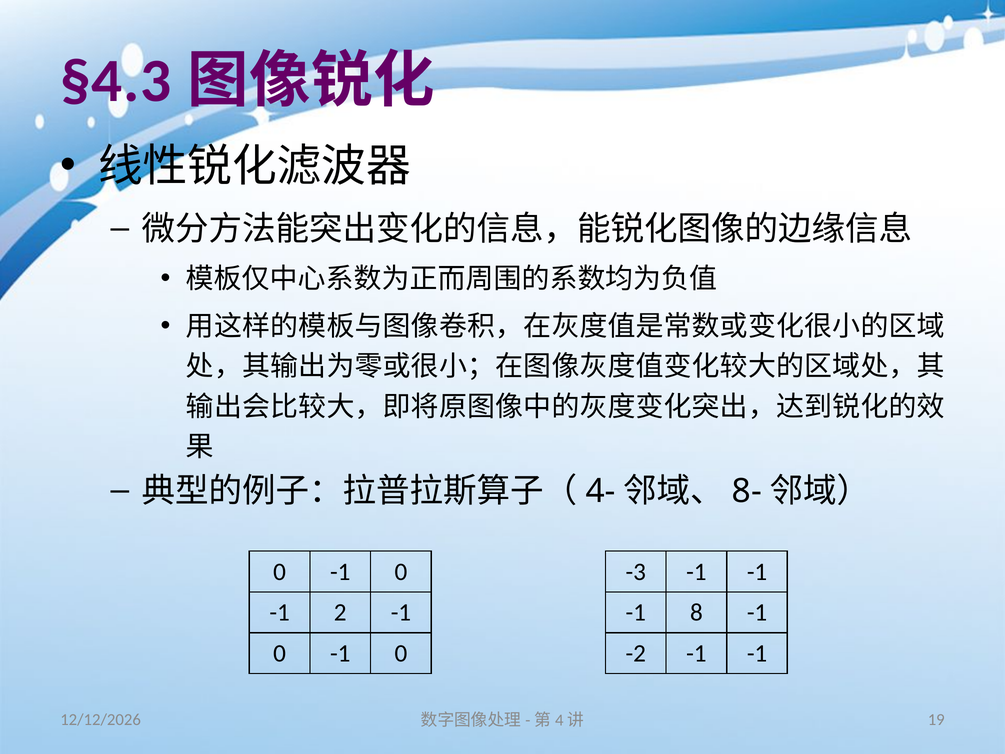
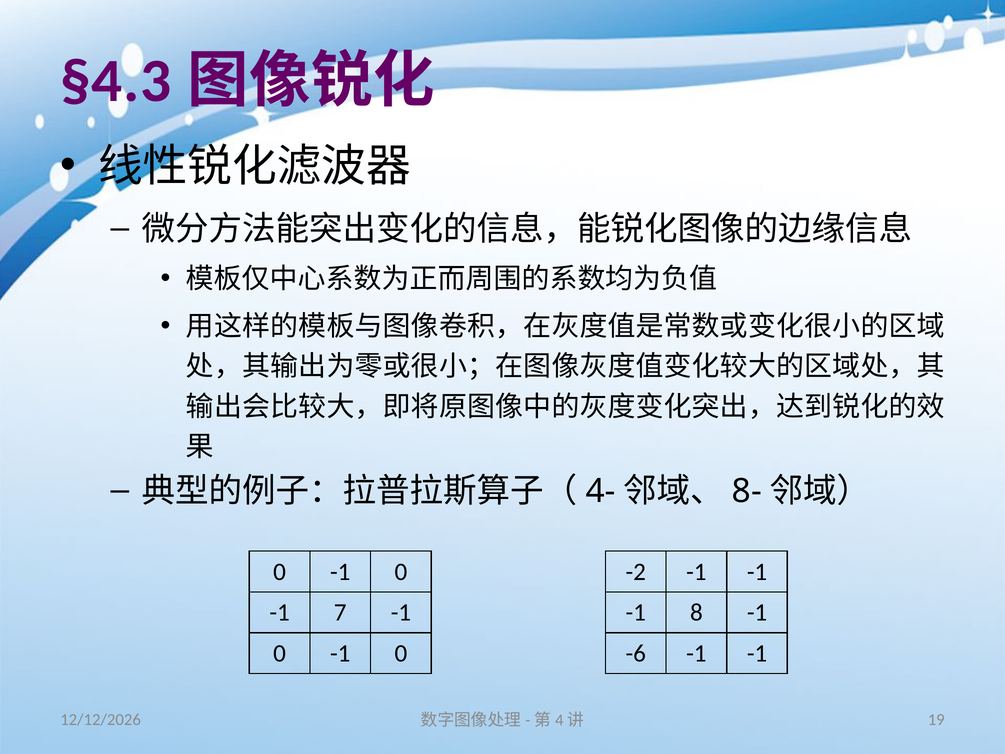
-3: -3 -> -2 (636, 572)
2: 2 -> 7 (340, 612)
-2: -2 -> -6 (636, 653)
